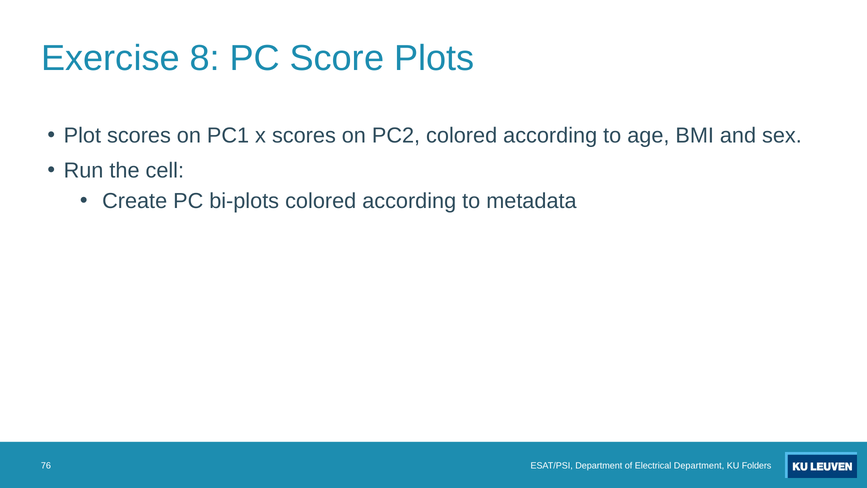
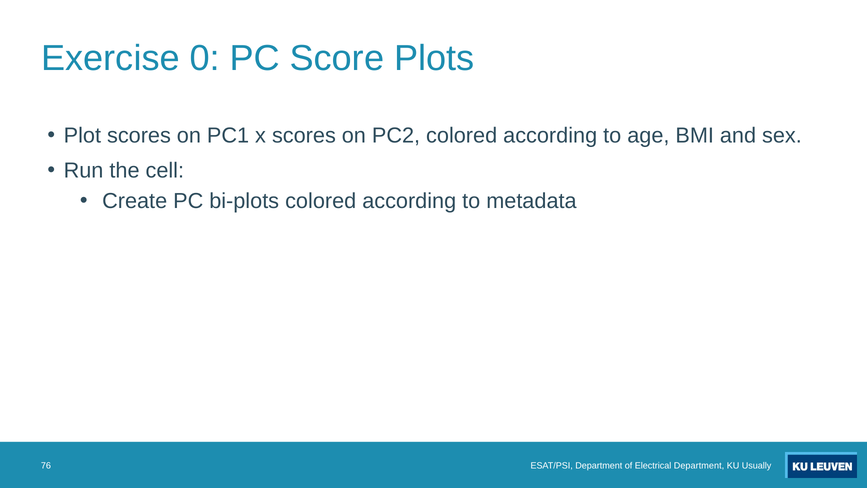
8: 8 -> 0 (205, 58)
Folders: Folders -> Usually (757, 465)
